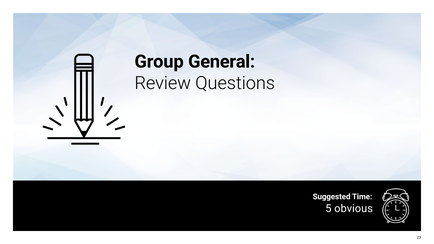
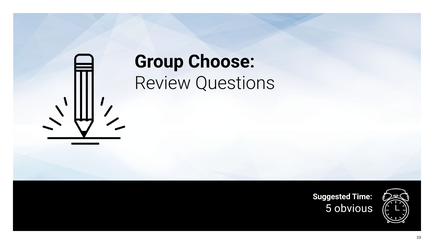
General: General -> Choose (222, 62)
